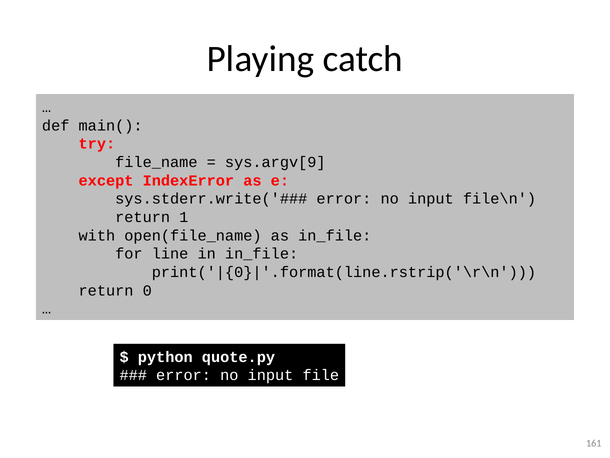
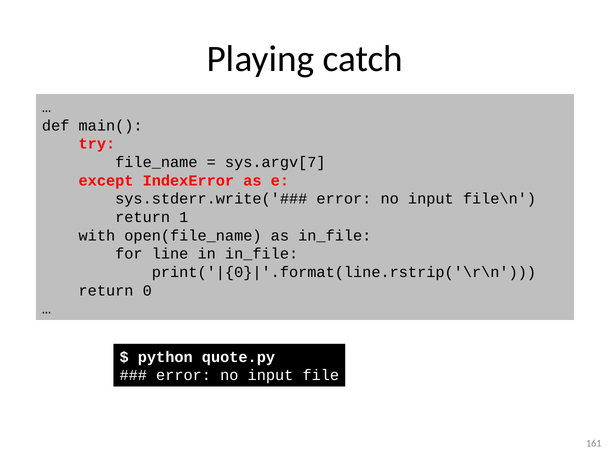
sys.argv[9: sys.argv[9 -> sys.argv[7 (275, 162)
